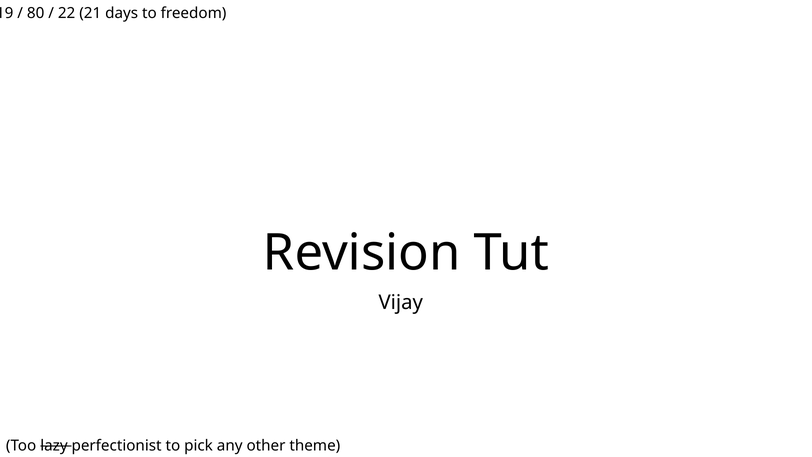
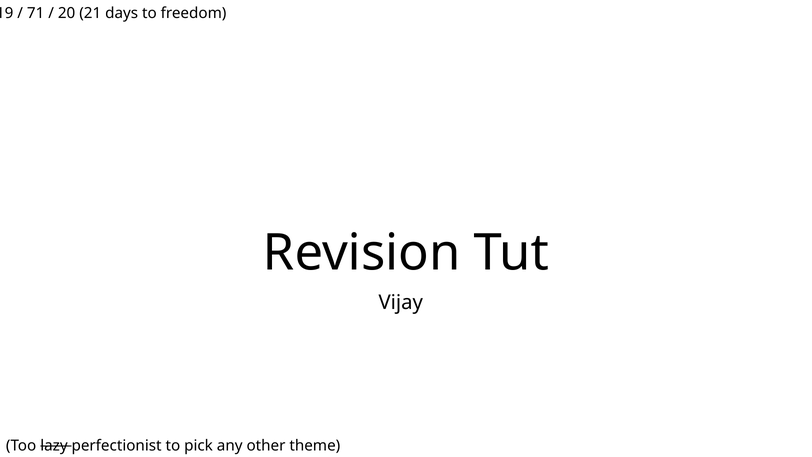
80: 80 -> 71 (36, 13)
22: 22 -> 20 (67, 13)
